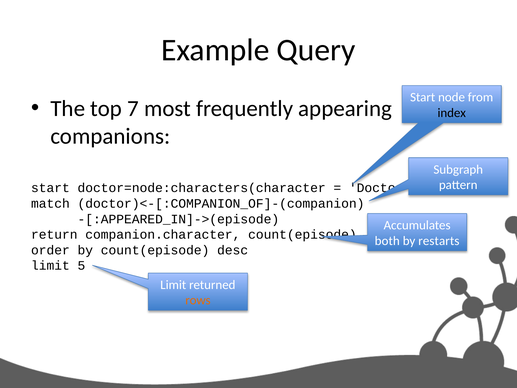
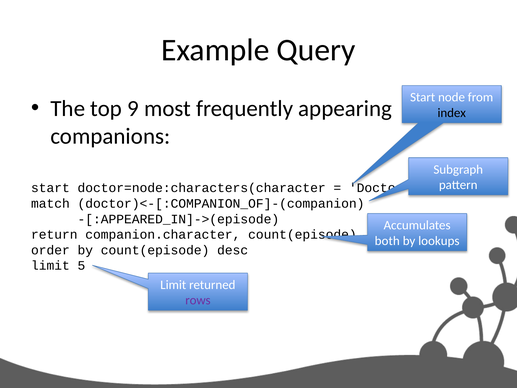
7: 7 -> 9 (133, 108)
restarts: restarts -> lookups (439, 241)
rows colour: orange -> purple (198, 300)
